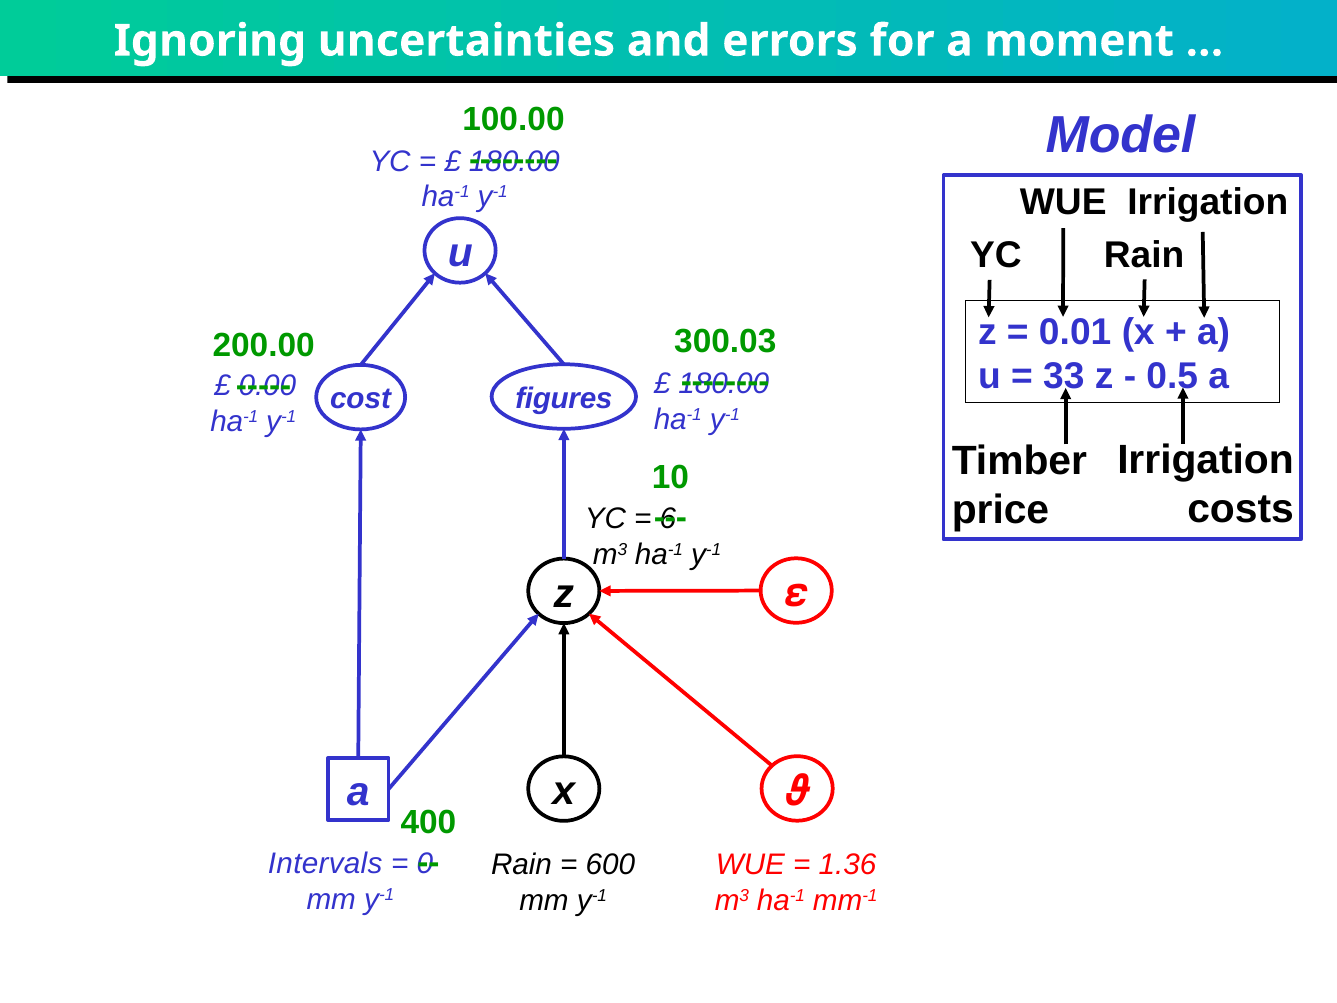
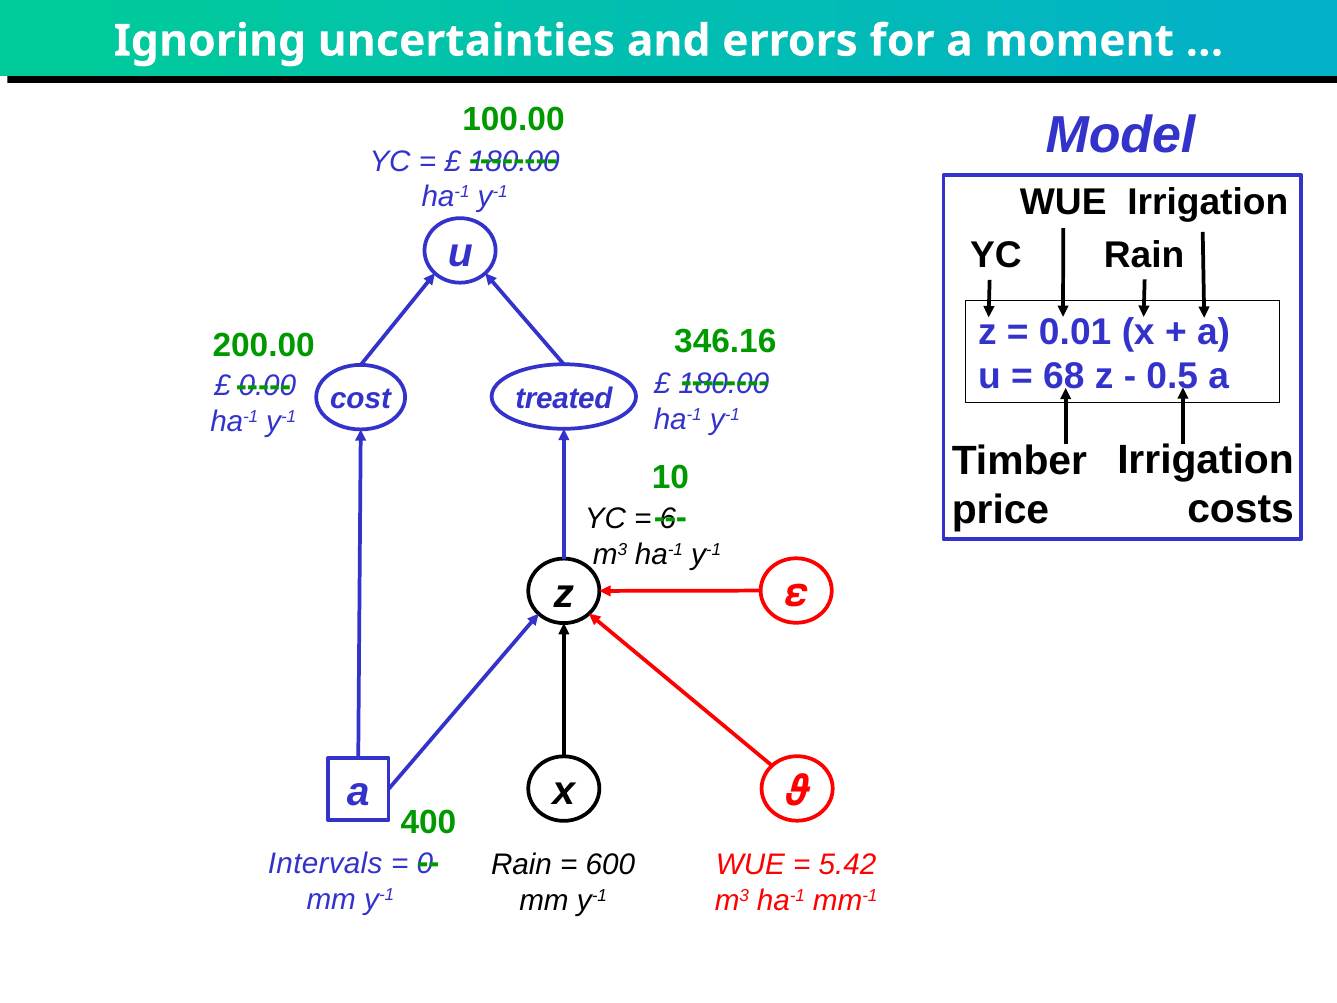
300.03: 300.03 -> 346.16 (725, 341)
33: 33 -> 68 (1064, 376)
figures: figures -> treated (564, 398)
1.36: 1.36 -> 5.42 (847, 865)
